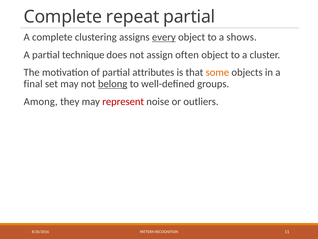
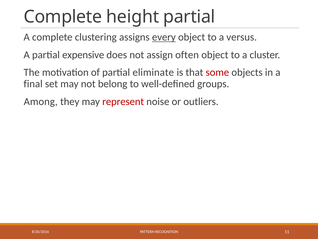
repeat: repeat -> height (133, 17)
shows: shows -> versus (242, 37)
technique: technique -> expensive (83, 55)
attributes: attributes -> eliminate (153, 72)
some colour: orange -> red (217, 72)
belong underline: present -> none (113, 84)
